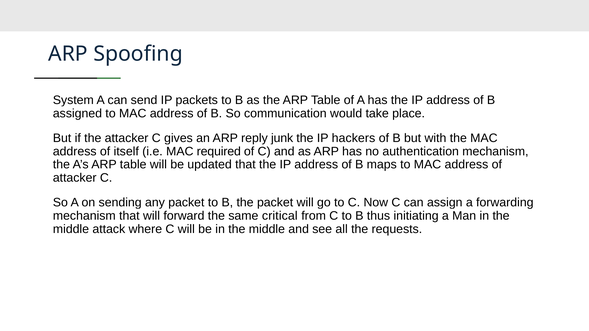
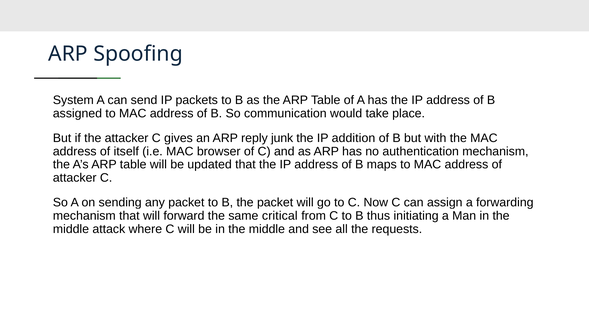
hackers: hackers -> addition (353, 138)
required: required -> browser (219, 151)
